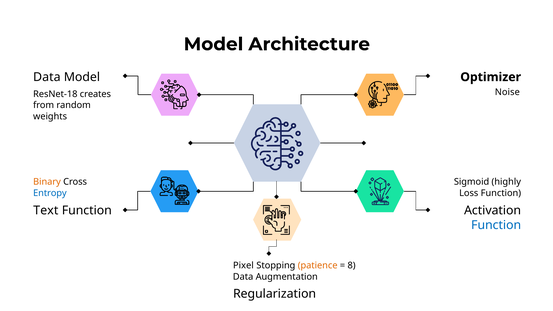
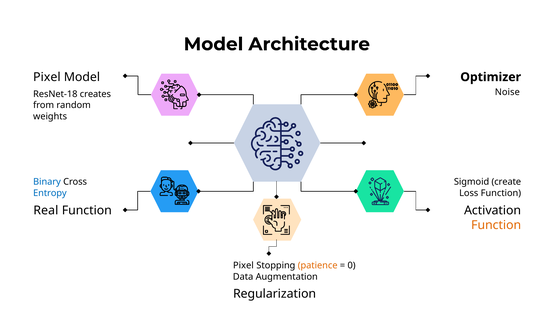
Data: Data -> Pixel (47, 77)
Binary colour: orange -> blue (47, 182)
highly: highly -> create (506, 182)
Text: Text -> Real (46, 211)
Function colour: blue -> orange (496, 225)
8: 8 -> 0 (352, 266)
